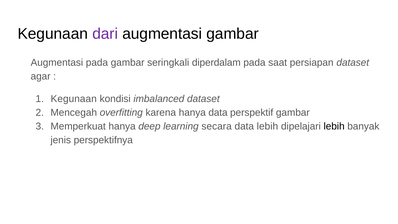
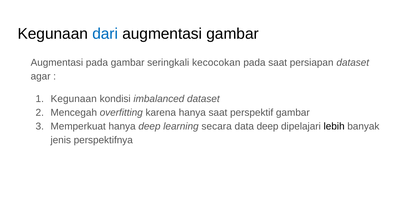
dari colour: purple -> blue (105, 34)
diperdalam: diperdalam -> kecocokan (216, 63)
hanya data: data -> saat (218, 113)
data lebih: lebih -> deep (268, 126)
